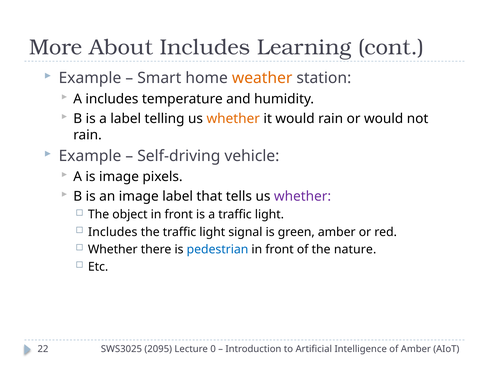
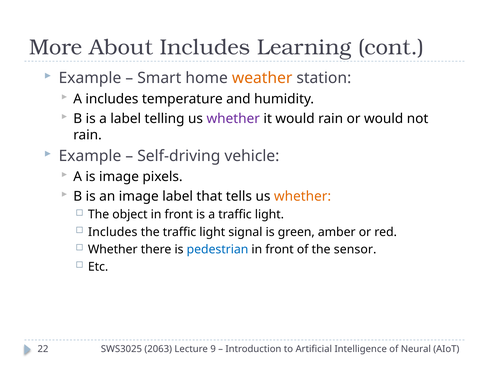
whether colour: orange -> purple (233, 119)
whether colour: purple -> orange (303, 196)
nature: nature -> sensor (355, 249)
2095: 2095 -> 2063 (158, 349)
0: 0 -> 9 (213, 349)
of Amber: Amber -> Neural (416, 349)
